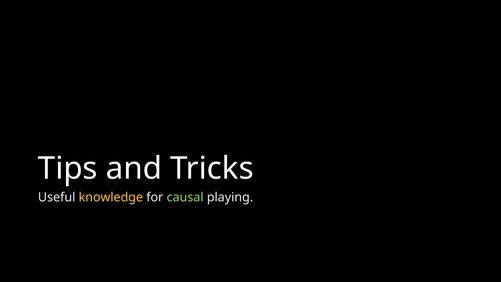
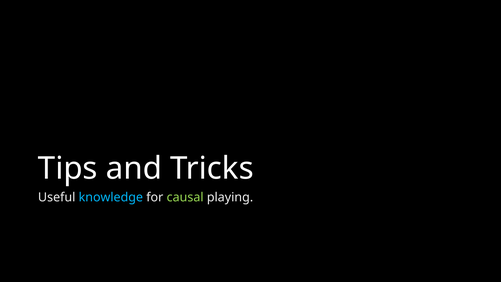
knowledge colour: yellow -> light blue (111, 197)
